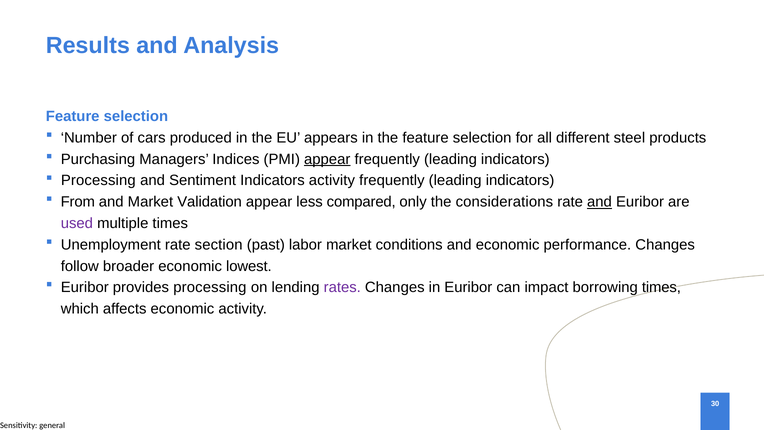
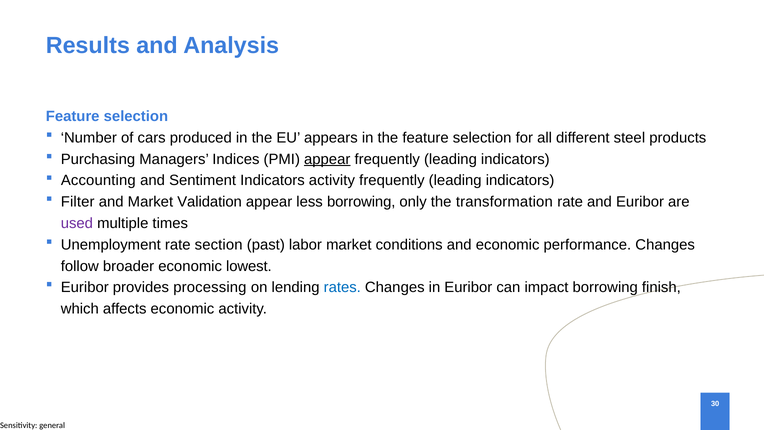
Processing: Processing -> Accounting (98, 180)
From: From -> Filter (78, 202)
less compared: compared -> borrowing (361, 202)
considerations: considerations -> transformation (504, 202)
and underline: present -> none (599, 202)
rates colour: purple -> blue (342, 287)
borrowing times: times -> finish (661, 287)
